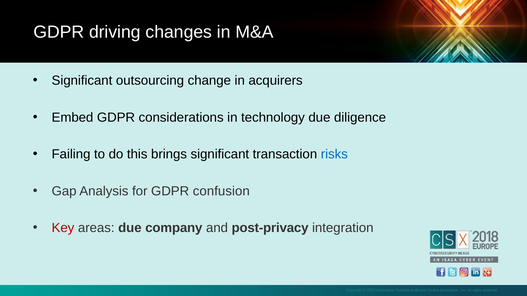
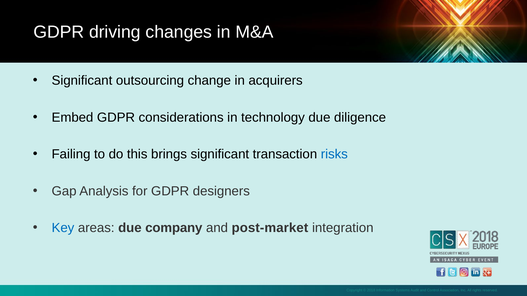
confusion: confusion -> designers (221, 191)
Key colour: red -> blue (63, 228)
post-privacy: post-privacy -> post-market (270, 228)
